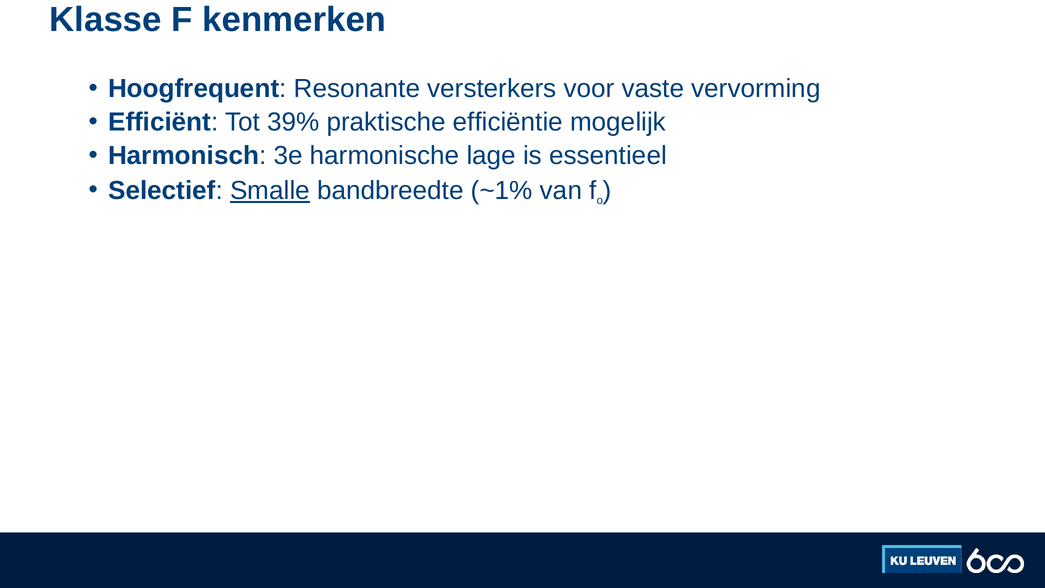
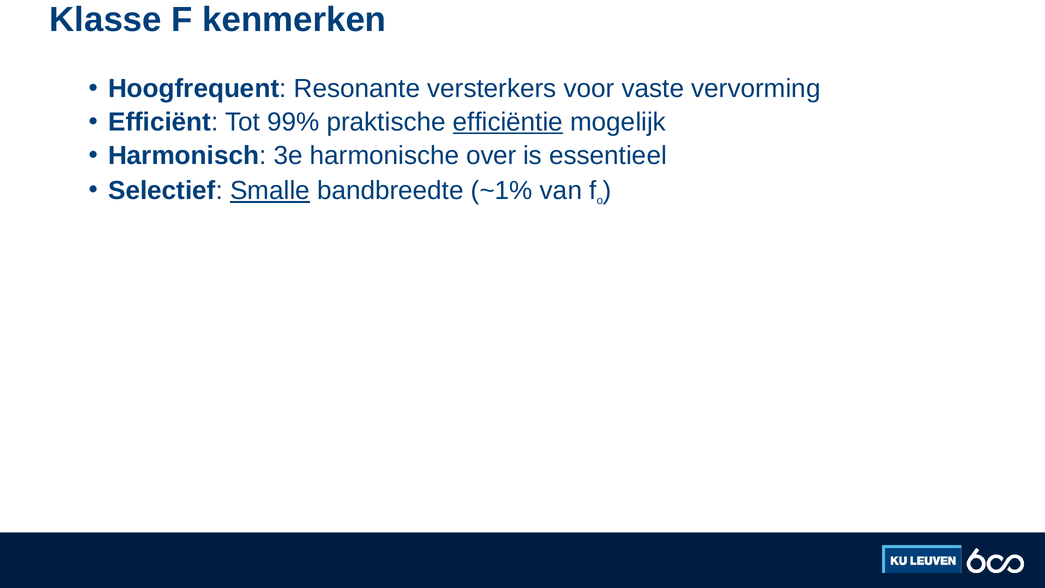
39%: 39% -> 99% (293, 122)
efficiëntie underline: none -> present (508, 122)
lage: lage -> over (491, 156)
